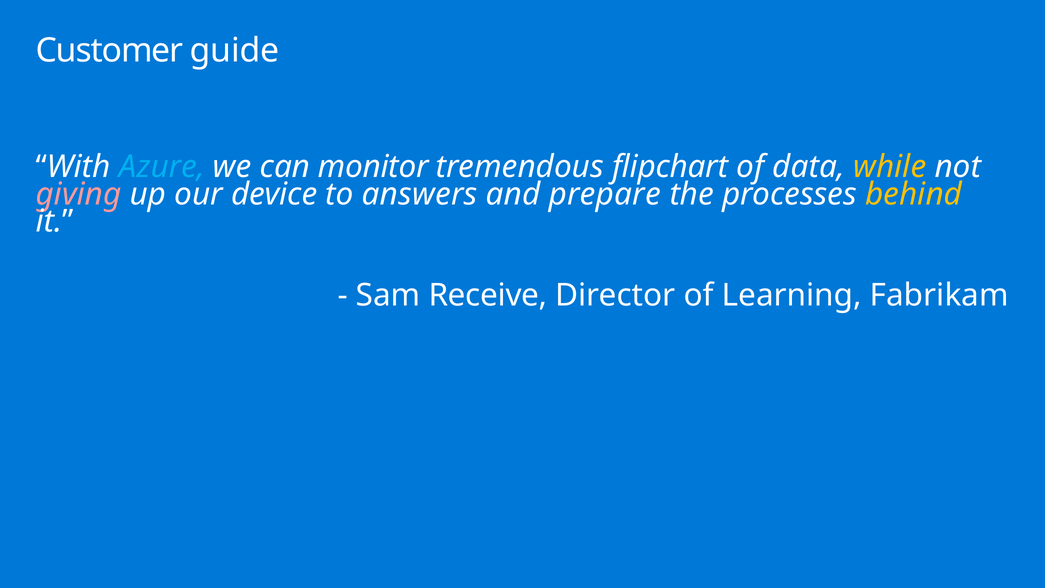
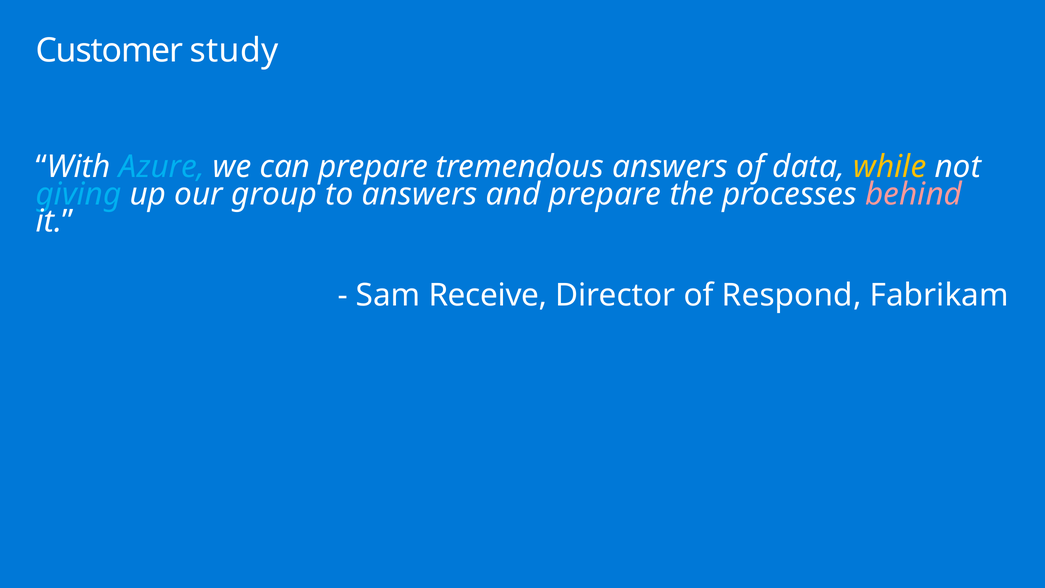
guide: guide -> study (234, 51)
can monitor: monitor -> prepare (373, 167)
tremendous flipchart: flipchart -> answers (670, 167)
giving colour: pink -> light blue (79, 194)
device: device -> group (274, 194)
behind colour: yellow -> pink (914, 194)
Learning: Learning -> Respond (792, 295)
